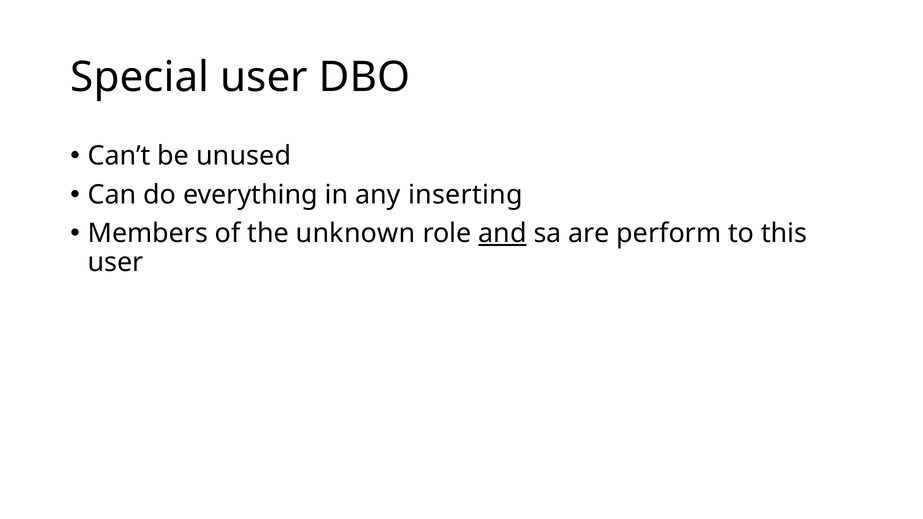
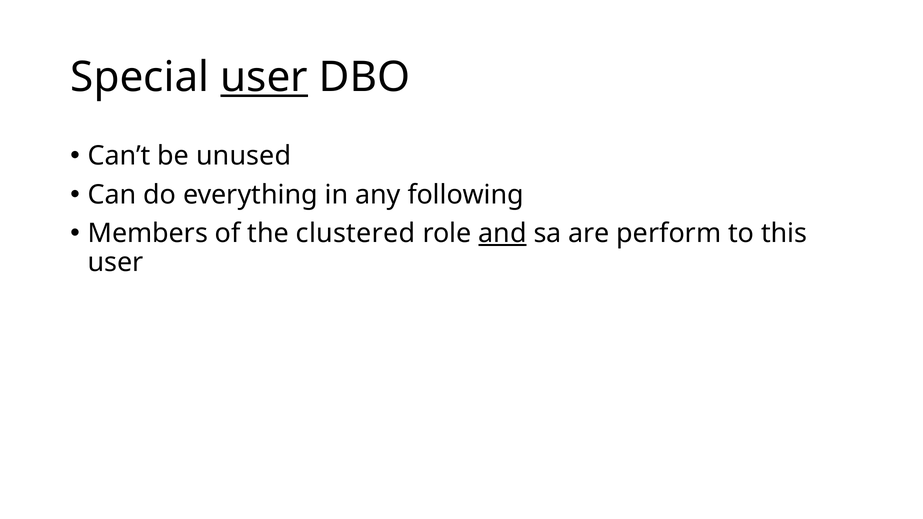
user underline: none -> present (264, 78)
inserting: inserting -> following (466, 195)
unknown: unknown -> clustered (356, 233)
